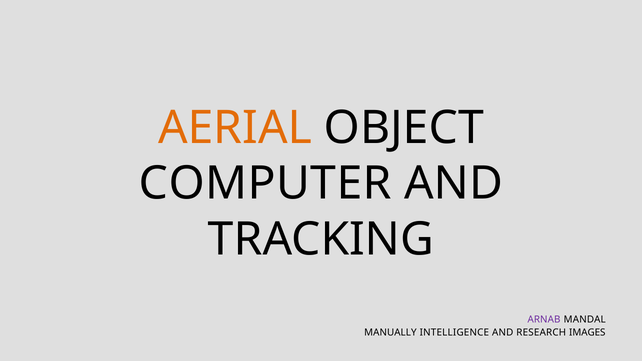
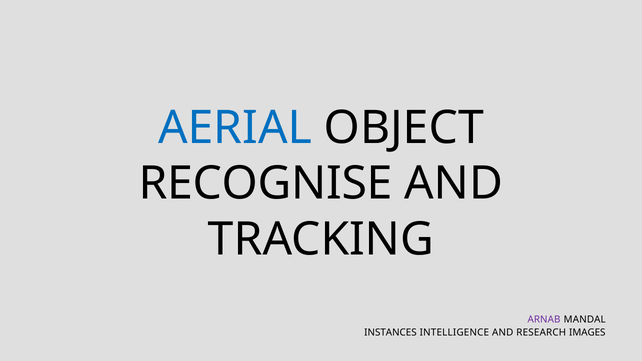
AERIAL colour: orange -> blue (235, 128)
COMPUTER: COMPUTER -> RECOGNISE (266, 184)
MANUALLY: MANUALLY -> INSTANCES (390, 332)
